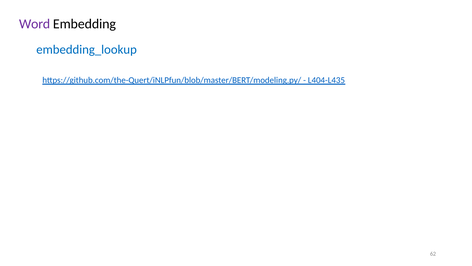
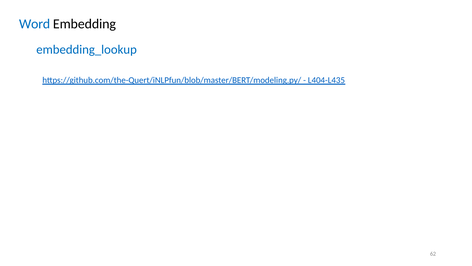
Word colour: purple -> blue (35, 24)
